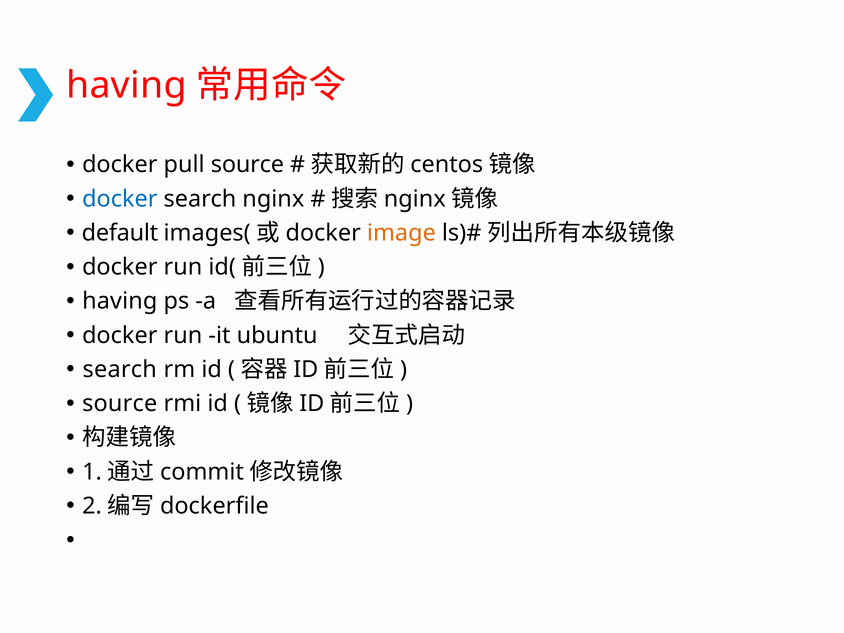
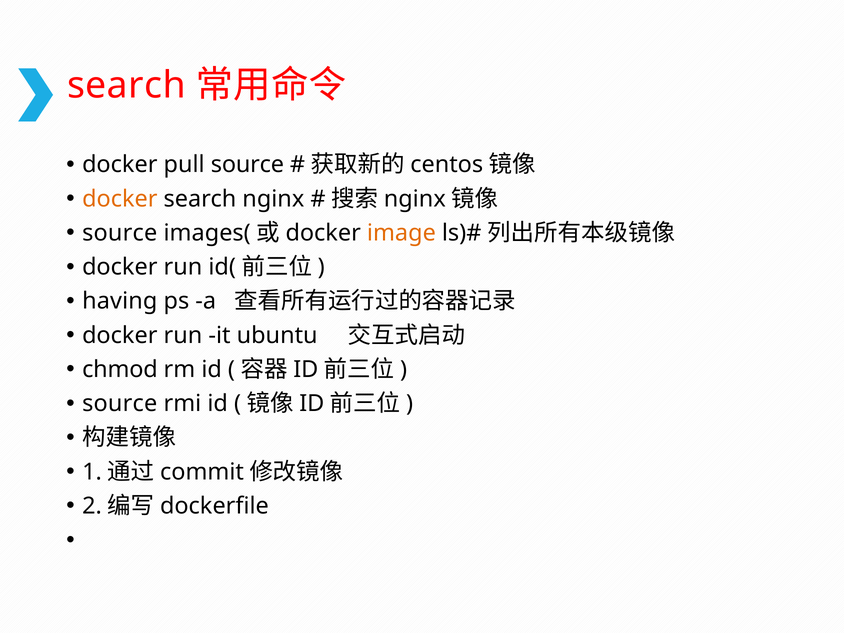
having: having -> search (126, 85)
docker colour: blue -> orange (120, 199)
default: default -> source (120, 233)
search: search -> chmod (120, 369)
